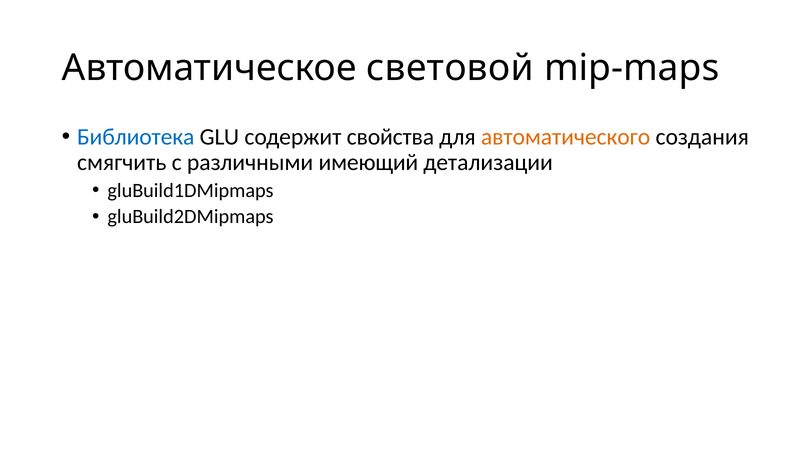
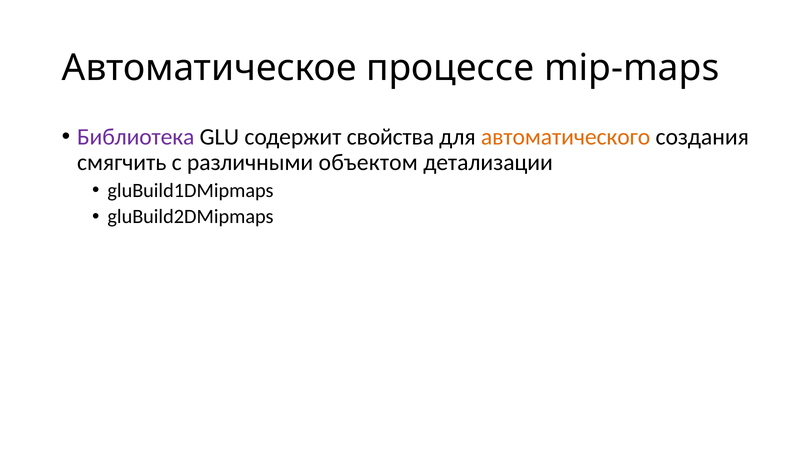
световой: световой -> процессе (450, 68)
Библиотека colour: blue -> purple (136, 137)
имеющий: имеющий -> объектом (368, 163)
